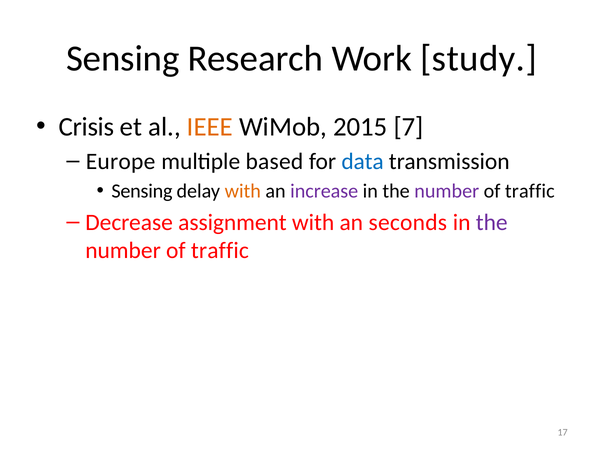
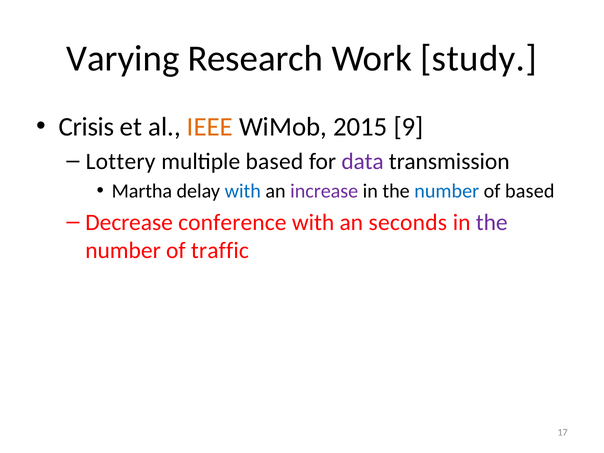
Sensing: Sensing -> Varying (123, 58)
7: 7 -> 9 (409, 127)
Europe: Europe -> Lottery (121, 161)
data colour: blue -> purple (363, 161)
Sensing: Sensing -> Martha (142, 191)
with colour: orange -> blue (243, 191)
number colour: purple -> blue (447, 191)
traffic: traffic -> based (530, 191)
assignment: assignment -> conference (232, 222)
